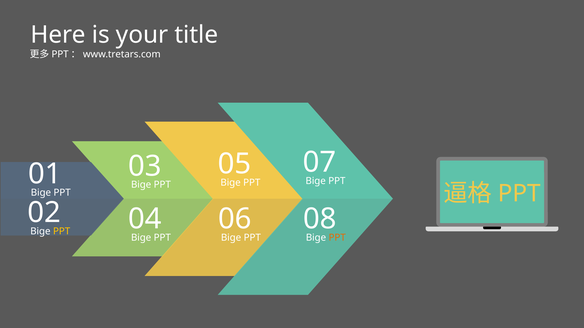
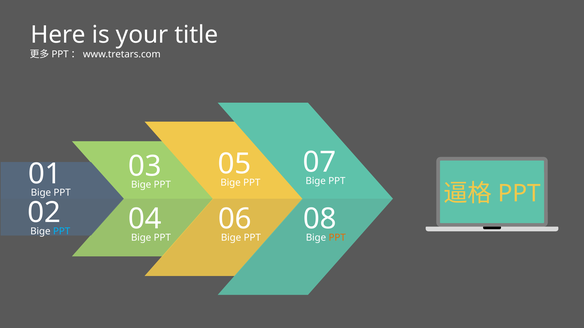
PPT colour: yellow -> light blue (62, 232)
